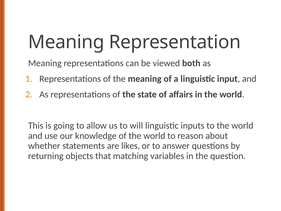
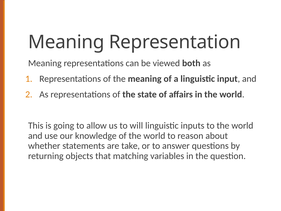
likes: likes -> take (131, 146)
